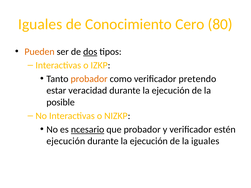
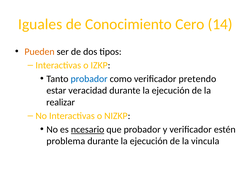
80: 80 -> 14 (220, 24)
dos underline: present -> none (90, 52)
probador colour: orange -> blue (89, 79)
posible: posible -> realizar (61, 102)
ejecución: ejecución -> problema (66, 141)
la iguales: iguales -> vincula (205, 141)
